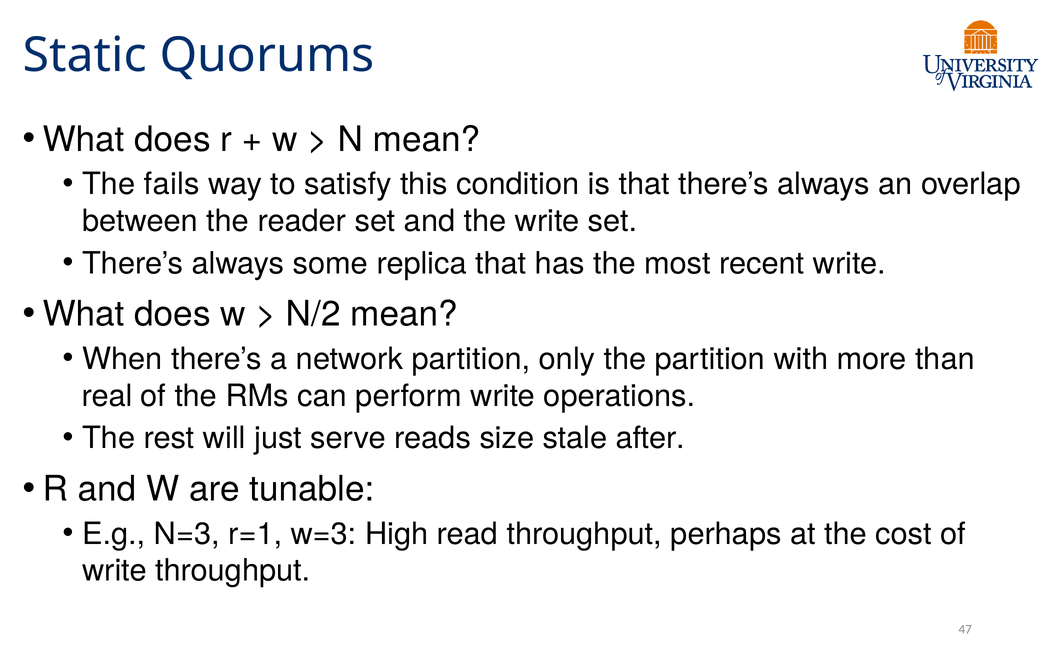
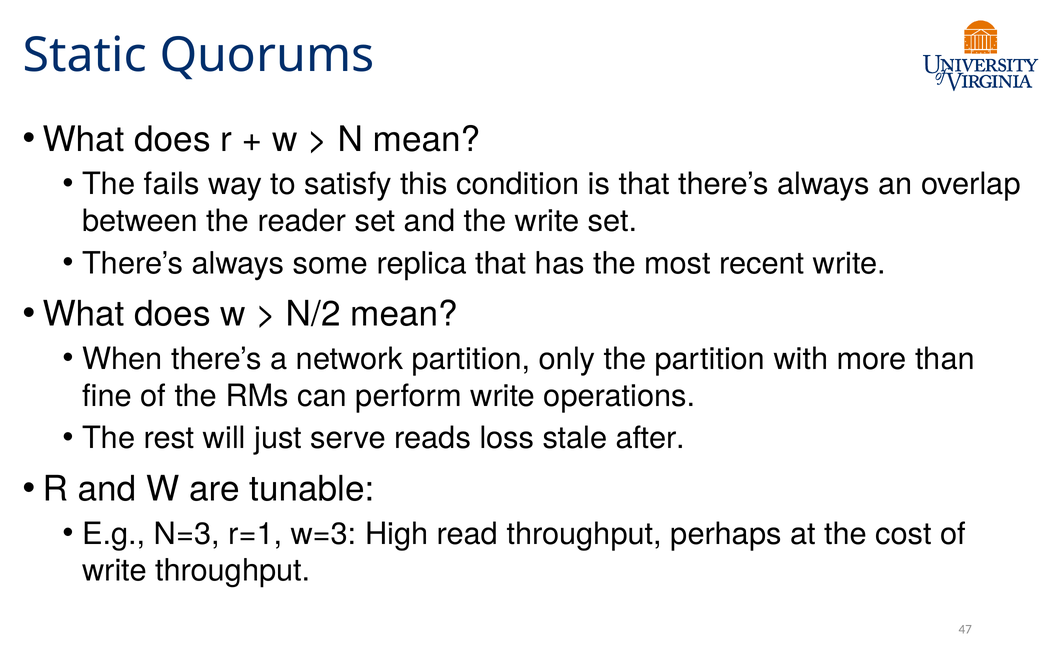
real: real -> fine (107, 396)
size: size -> loss (507, 439)
